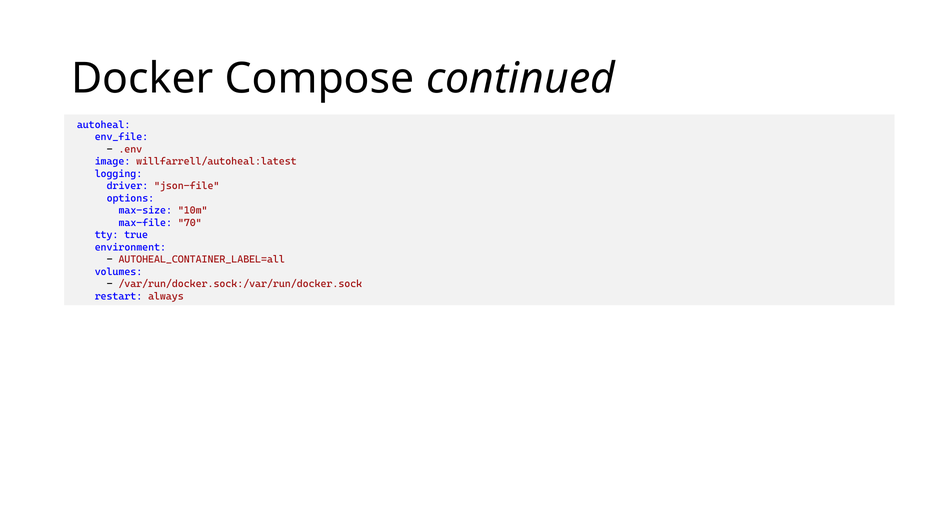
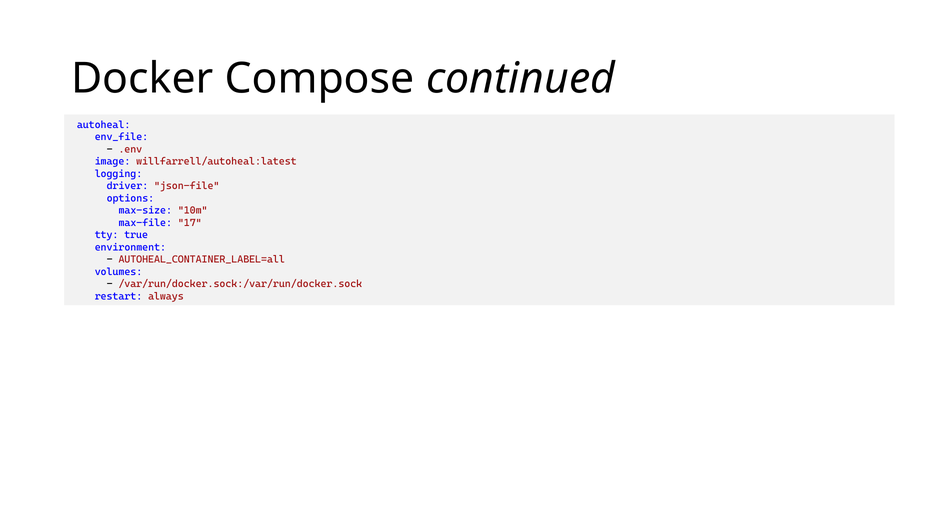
70: 70 -> 17 (190, 223)
